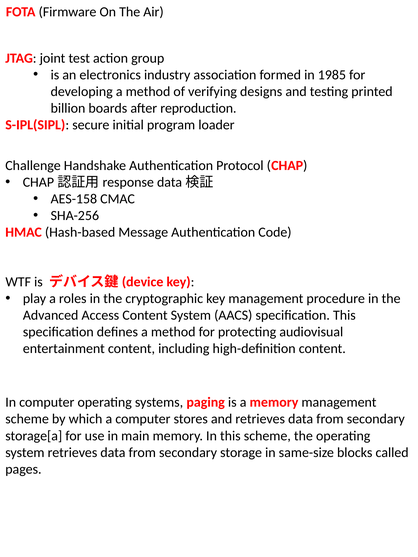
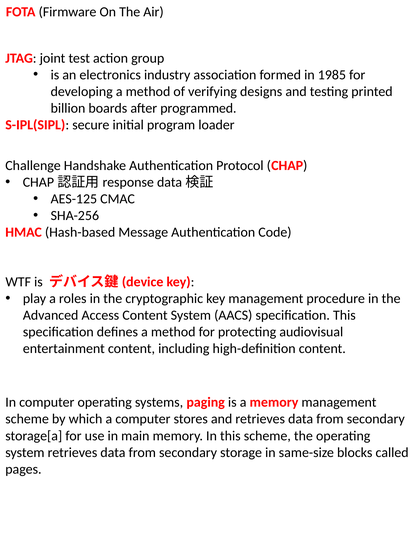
reproduction: reproduction -> programmed (198, 108)
AES-158: AES-158 -> AES-125 (74, 199)
